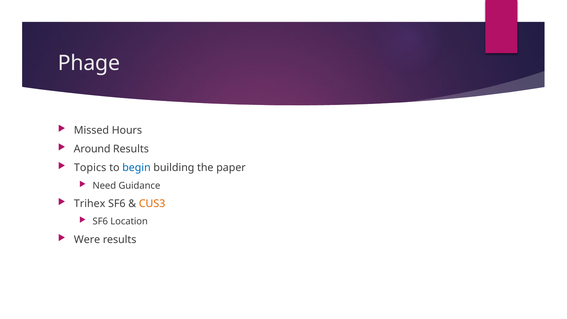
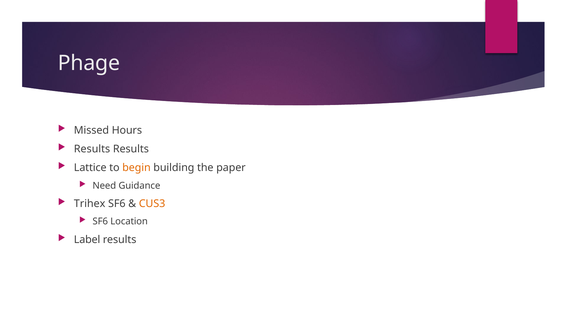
Around: Around -> Results (92, 149)
Topics: Topics -> Lattice (90, 168)
begin colour: blue -> orange (136, 168)
Were: Were -> Label (87, 239)
